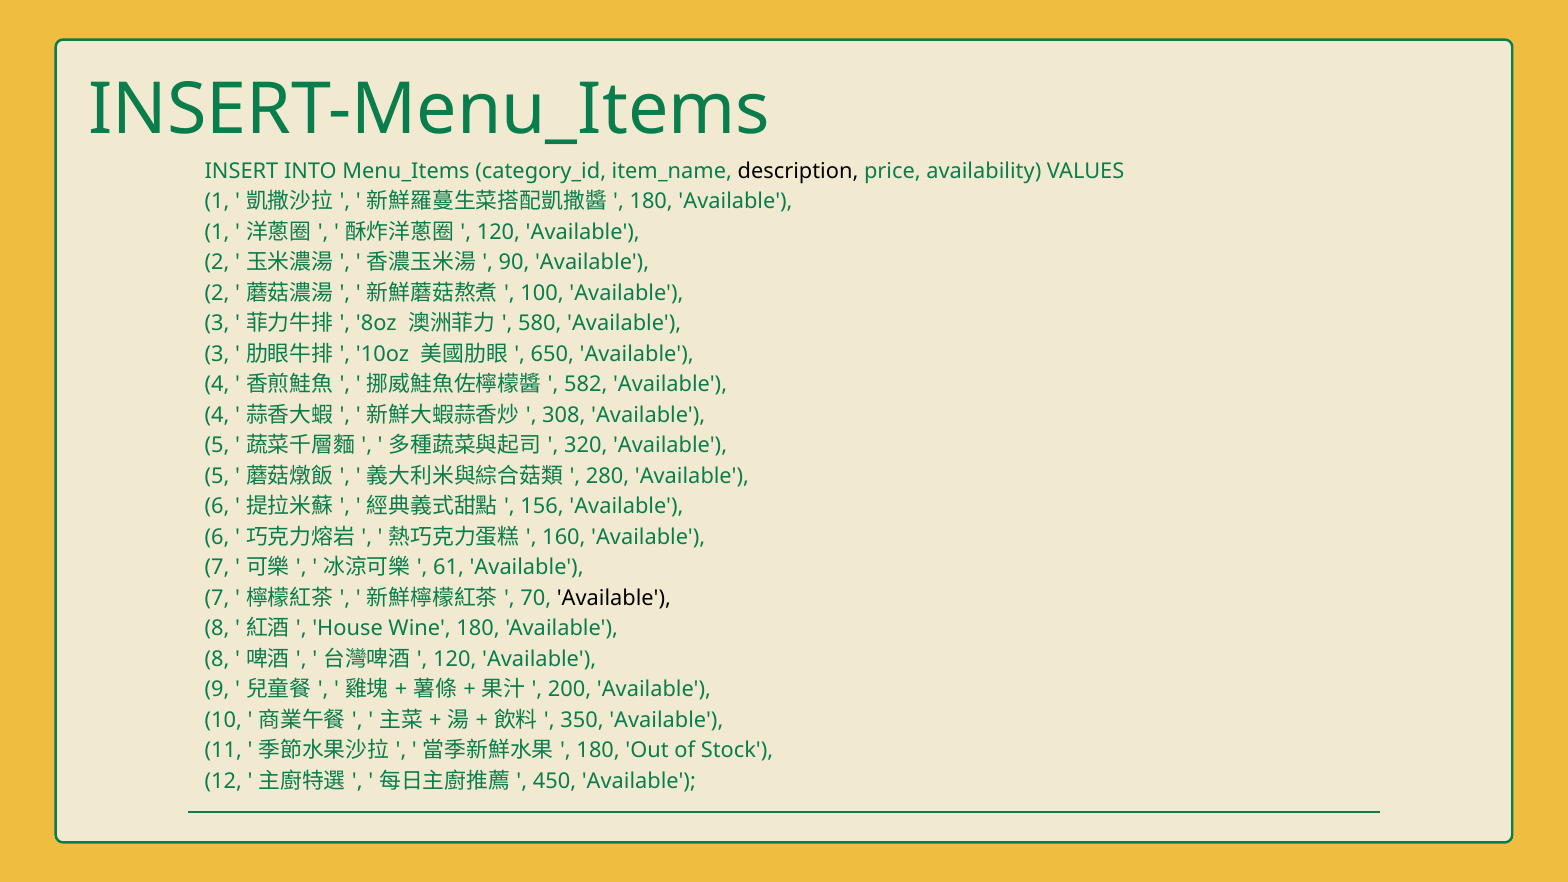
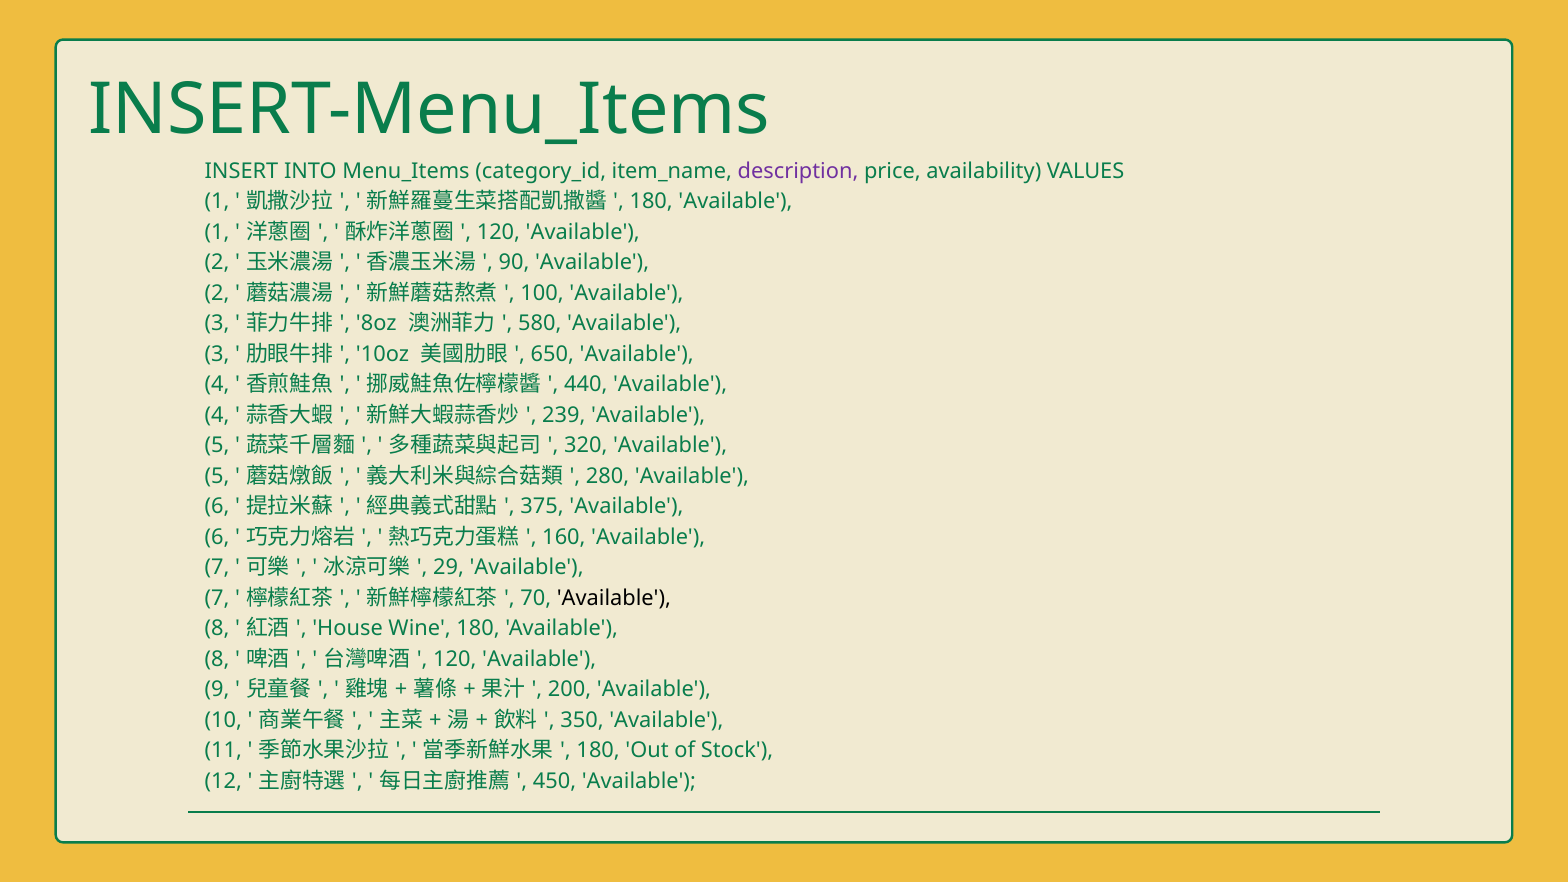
description colour: black -> purple (798, 171)
582: 582 -> 440 (586, 385)
308: 308 -> 239 (564, 415)
156: 156 -> 375 (542, 506)
61: 61 -> 29 (449, 567)
